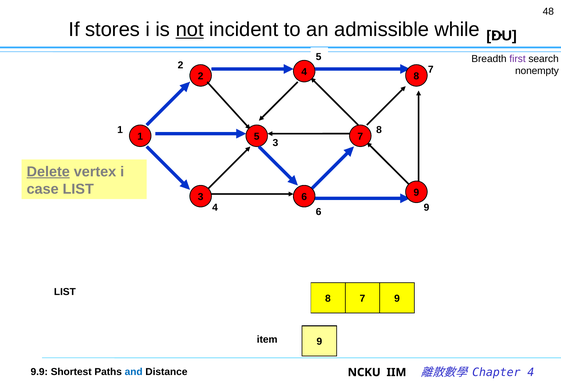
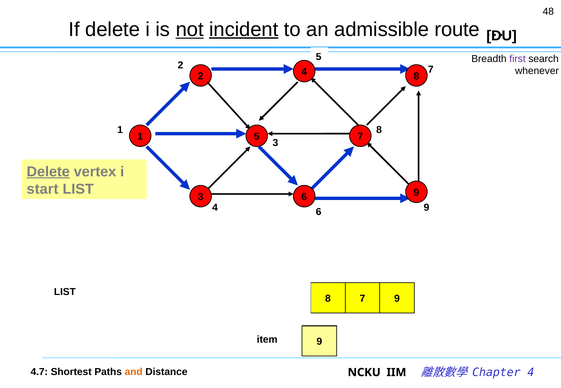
If stores: stores -> delete (113, 29)
incident underline: none -> present (244, 29)
while: while -> route (457, 29)
nonempty: nonempty -> whenever (537, 71)
case: case -> start (43, 189)
9.9: 9.9 -> 4.7 (39, 372)
and colour: blue -> orange (134, 372)
